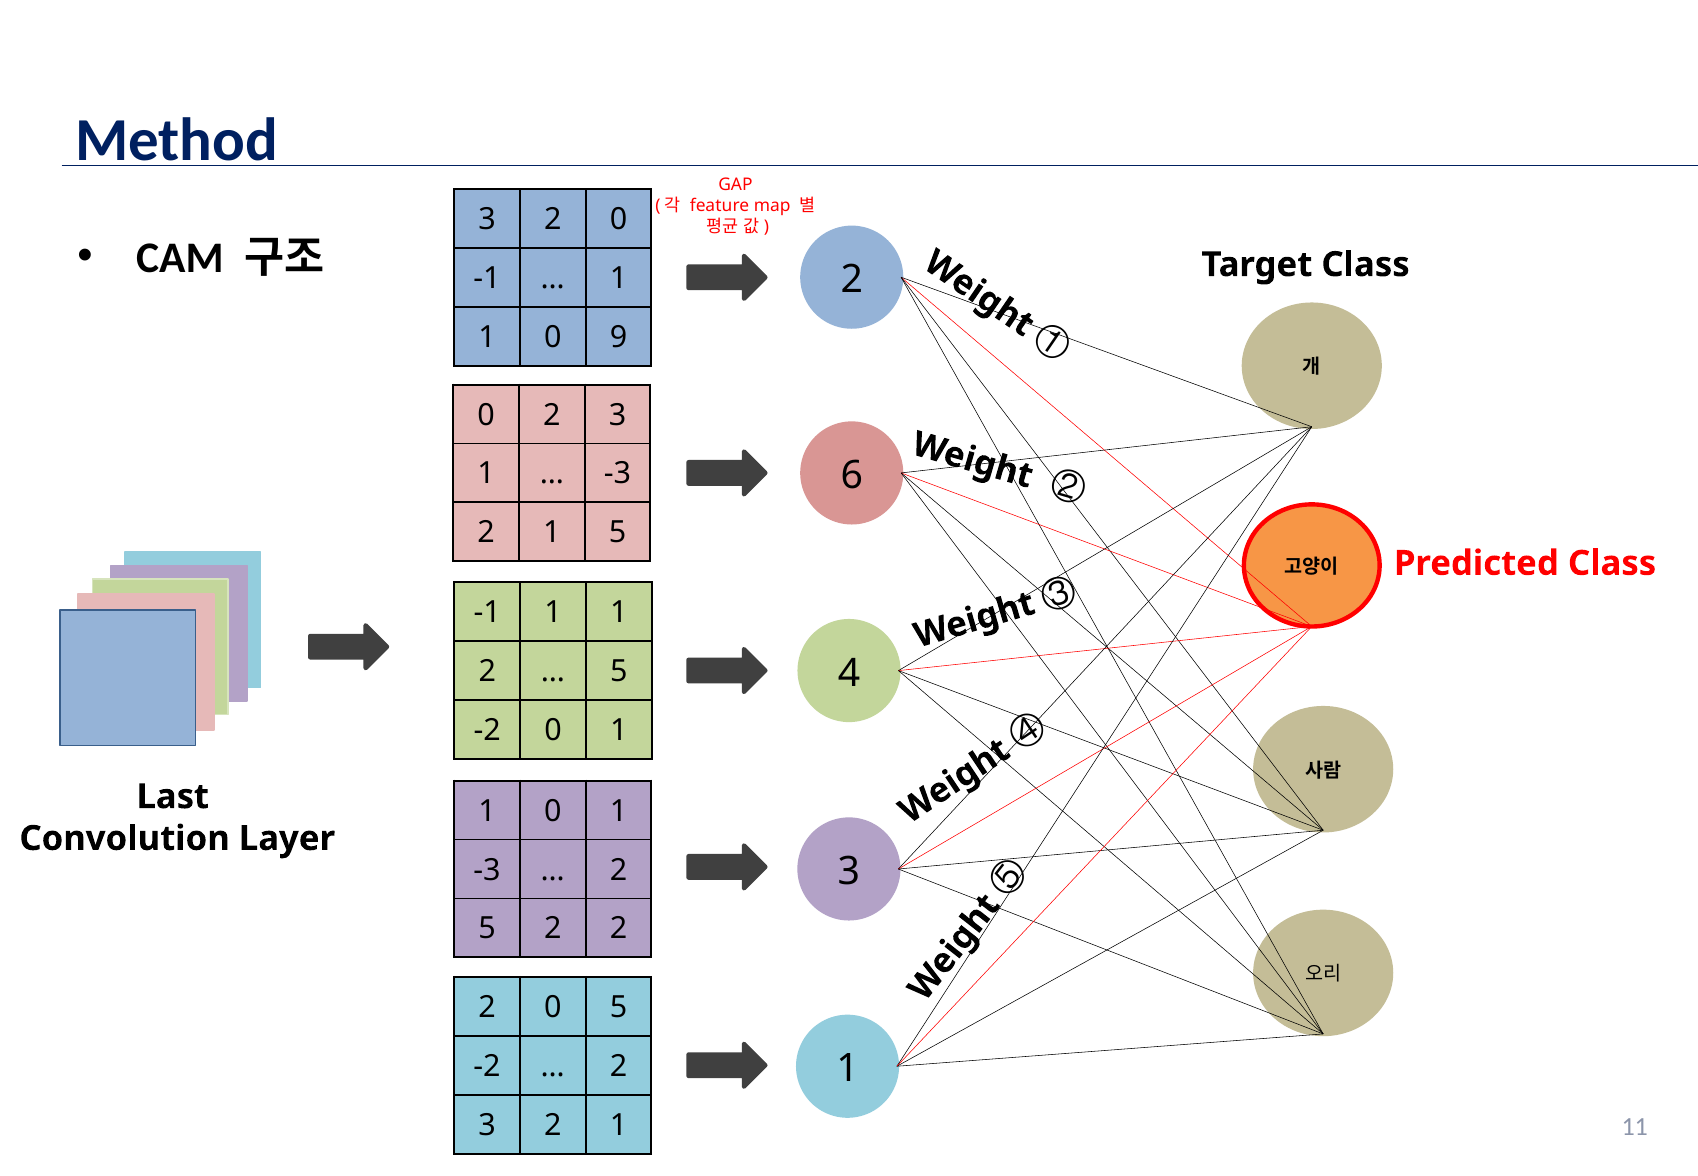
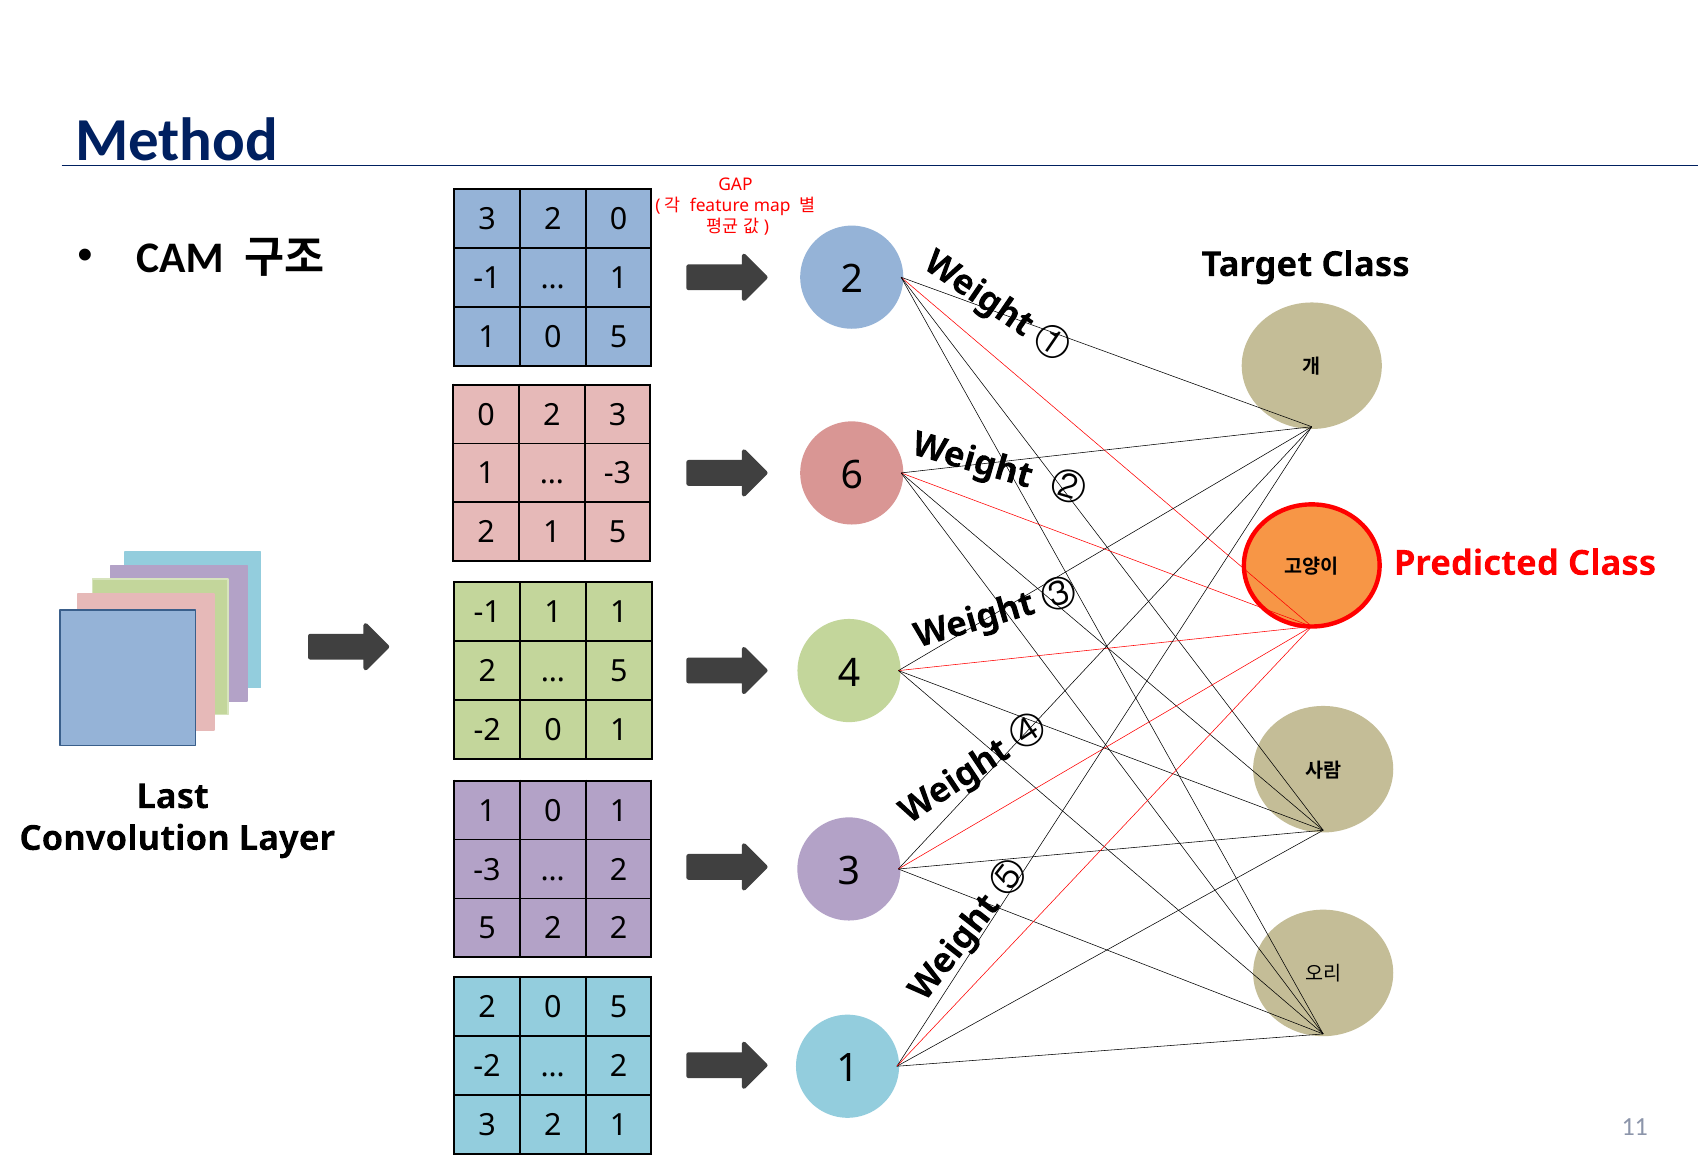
1 0 9: 9 -> 5 (619, 337)
